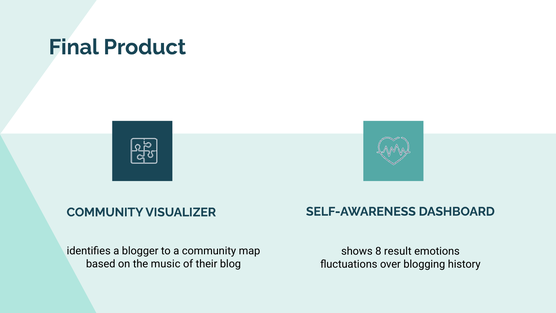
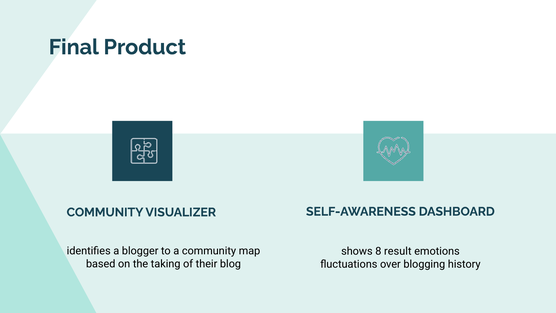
music: music -> taking (166, 264)
